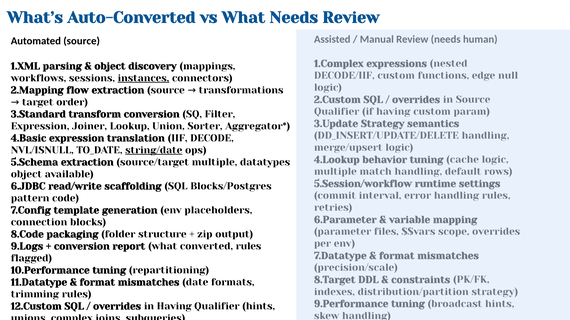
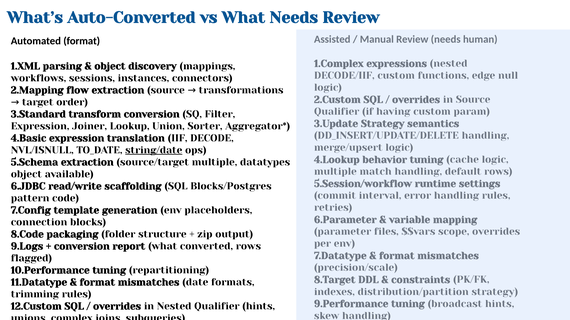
Automated source: source -> format (82, 41)
instances underline: present -> none (143, 78)
converted rules: rules -> rows (248, 247)
in Having: Having -> Nested (174, 307)
